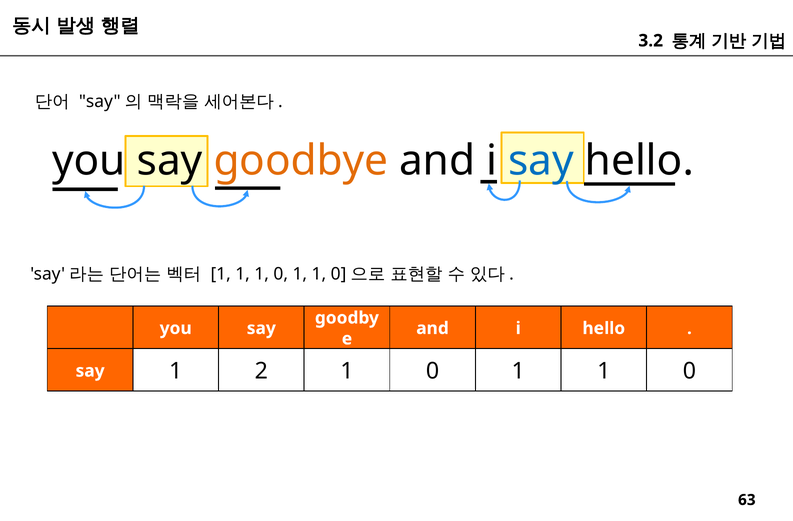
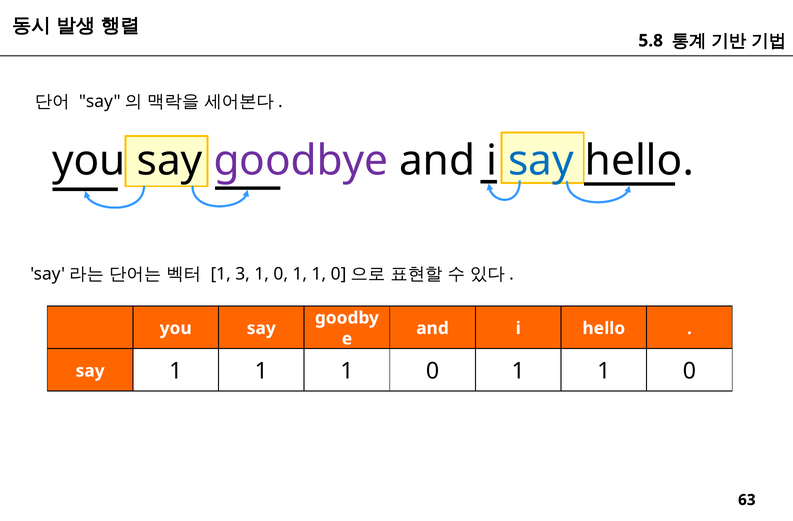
3.2: 3.2 -> 5.8 (651, 41)
goodbye colour: orange -> purple (301, 161)
1: 1 -> 3 (243, 274)
say 1 2: 2 -> 1 (261, 371)
